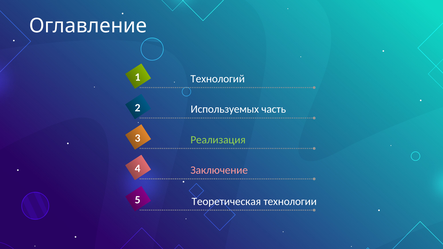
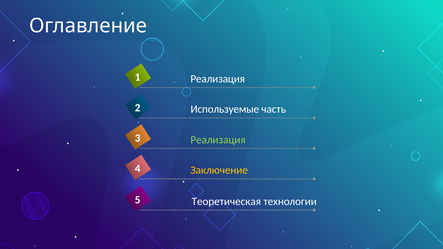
Технологий: Технологий -> Реализация (218, 79)
Используемых: Используемых -> Используемые (225, 109)
Заключение colour: pink -> yellow (219, 170)
